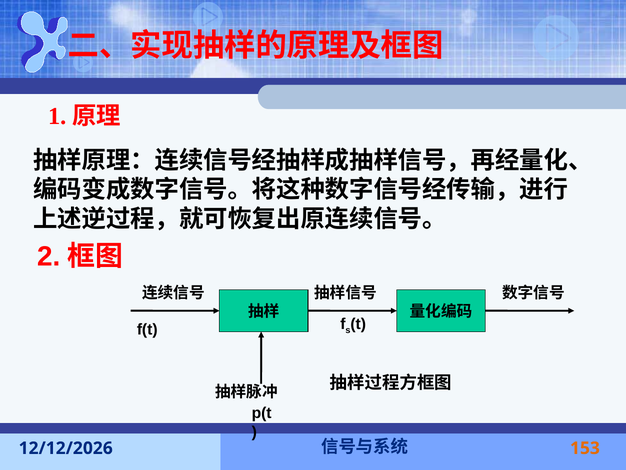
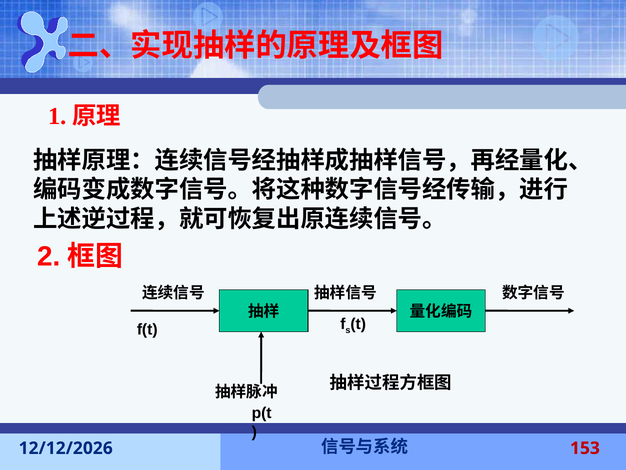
153 colour: orange -> red (585, 448)
